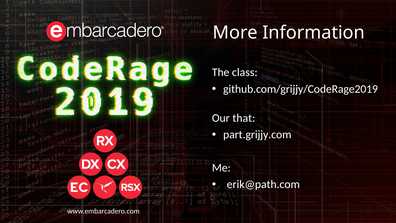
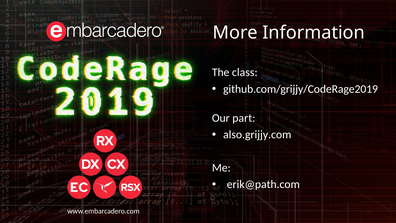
that: that -> part (244, 118)
part.grijjy.com: part.grijjy.com -> also.grijjy.com (257, 134)
